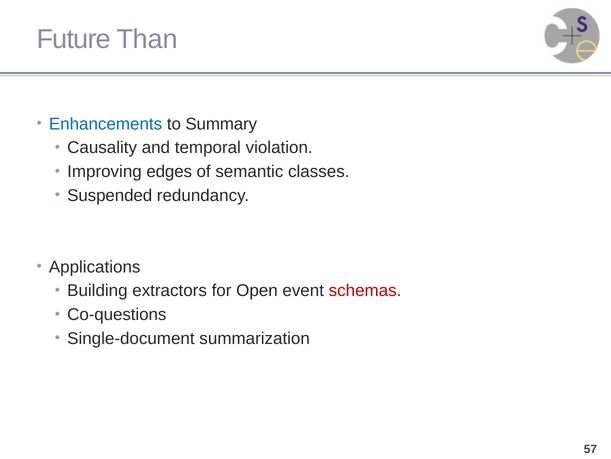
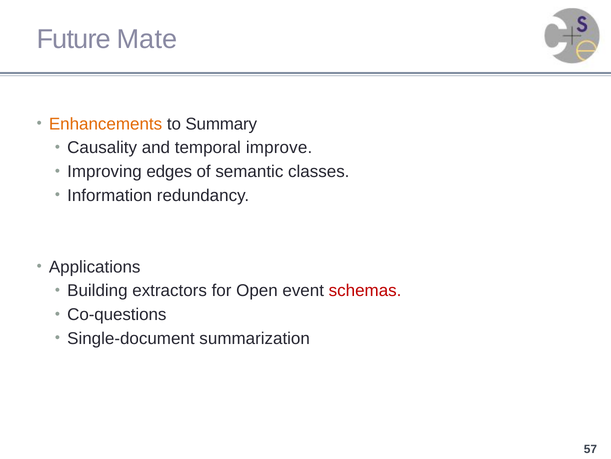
Than: Than -> Mate (147, 39)
Enhancements colour: blue -> orange (106, 124)
violation: violation -> improve (279, 148)
Suspended: Suspended -> Information (110, 195)
